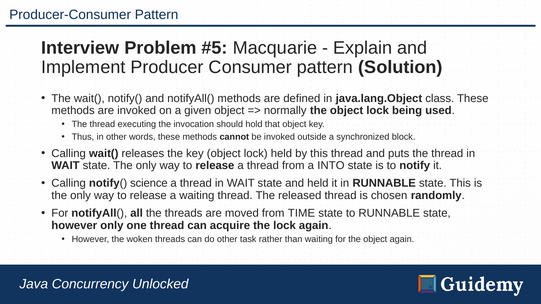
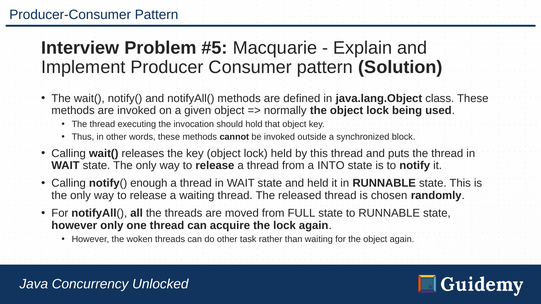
science: science -> enough (149, 183)
TIME: TIME -> FULL (301, 213)
